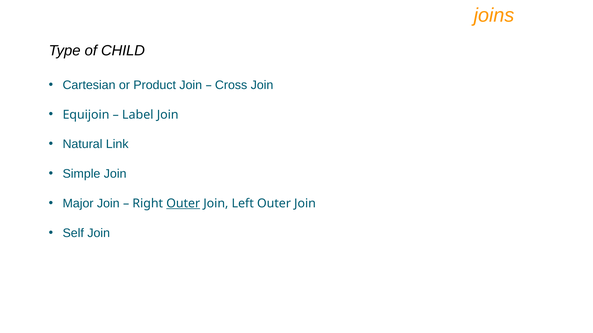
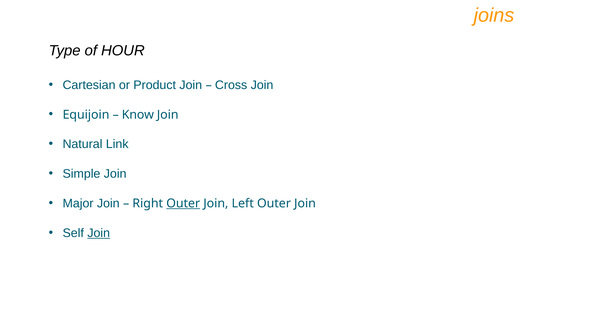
CHILD: CHILD -> HOUR (123, 51)
Label: Label -> Know (138, 115)
Join underline: none -> present (99, 233)
